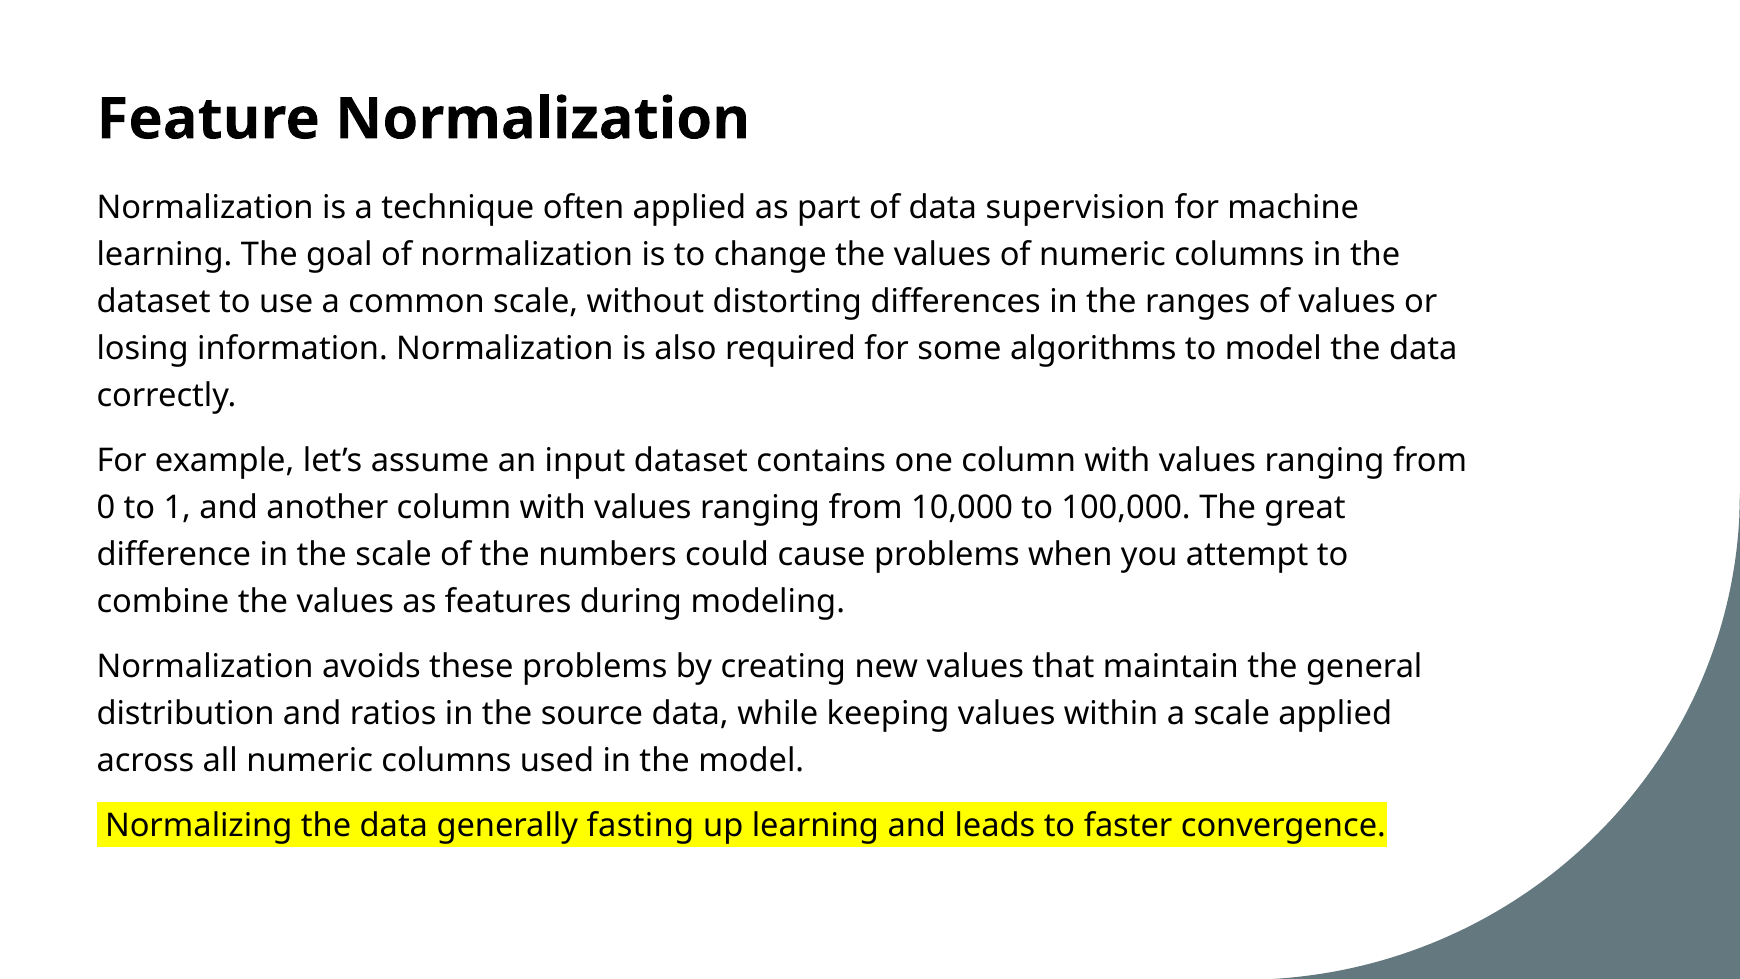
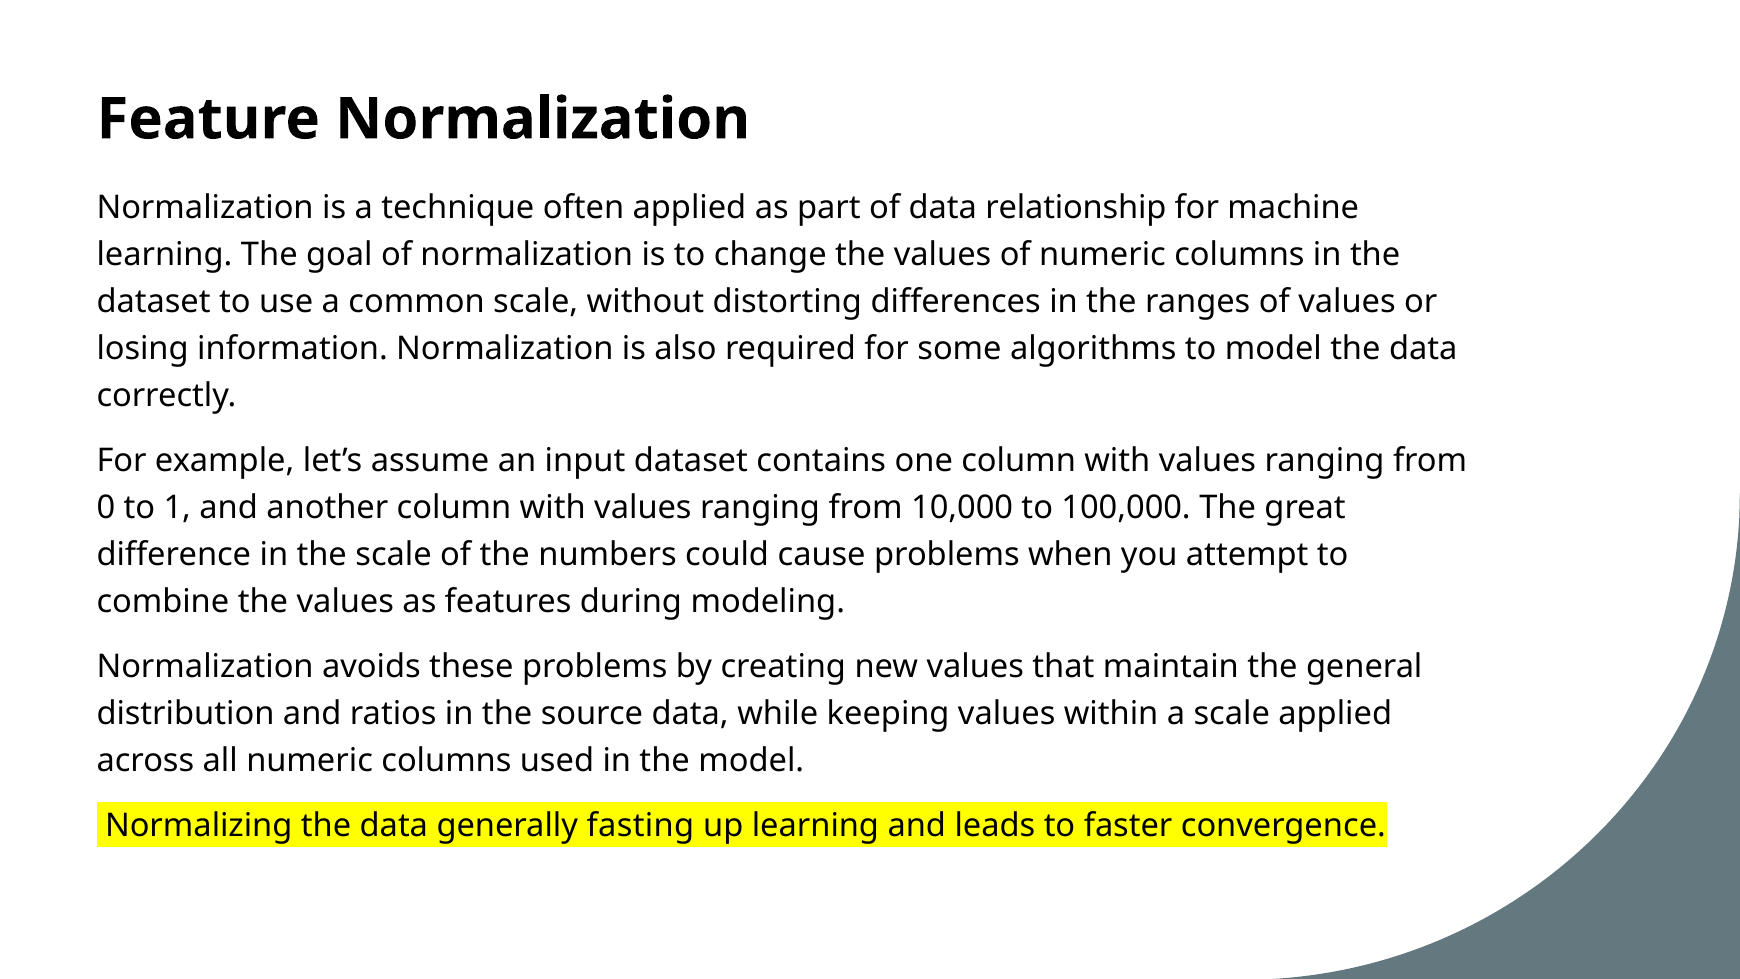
supervision: supervision -> relationship (1076, 208)
